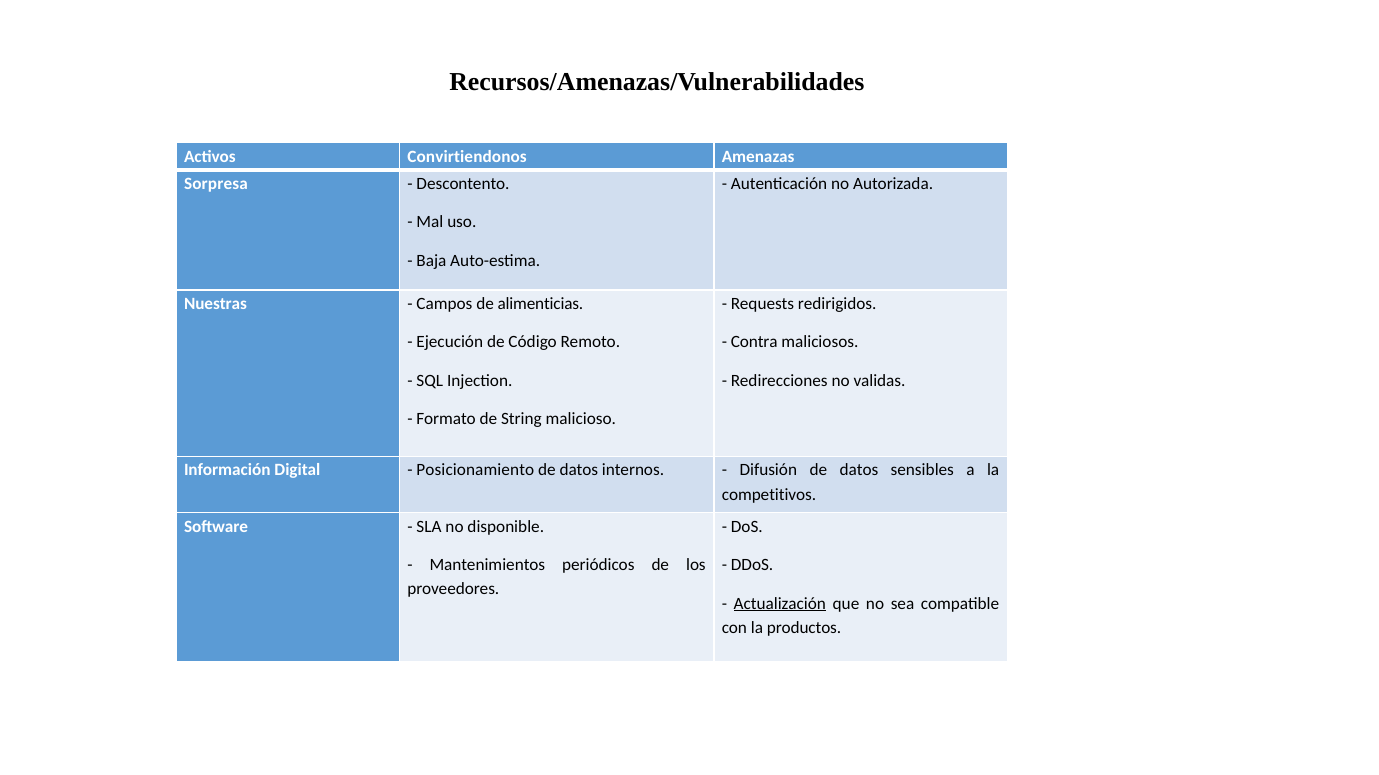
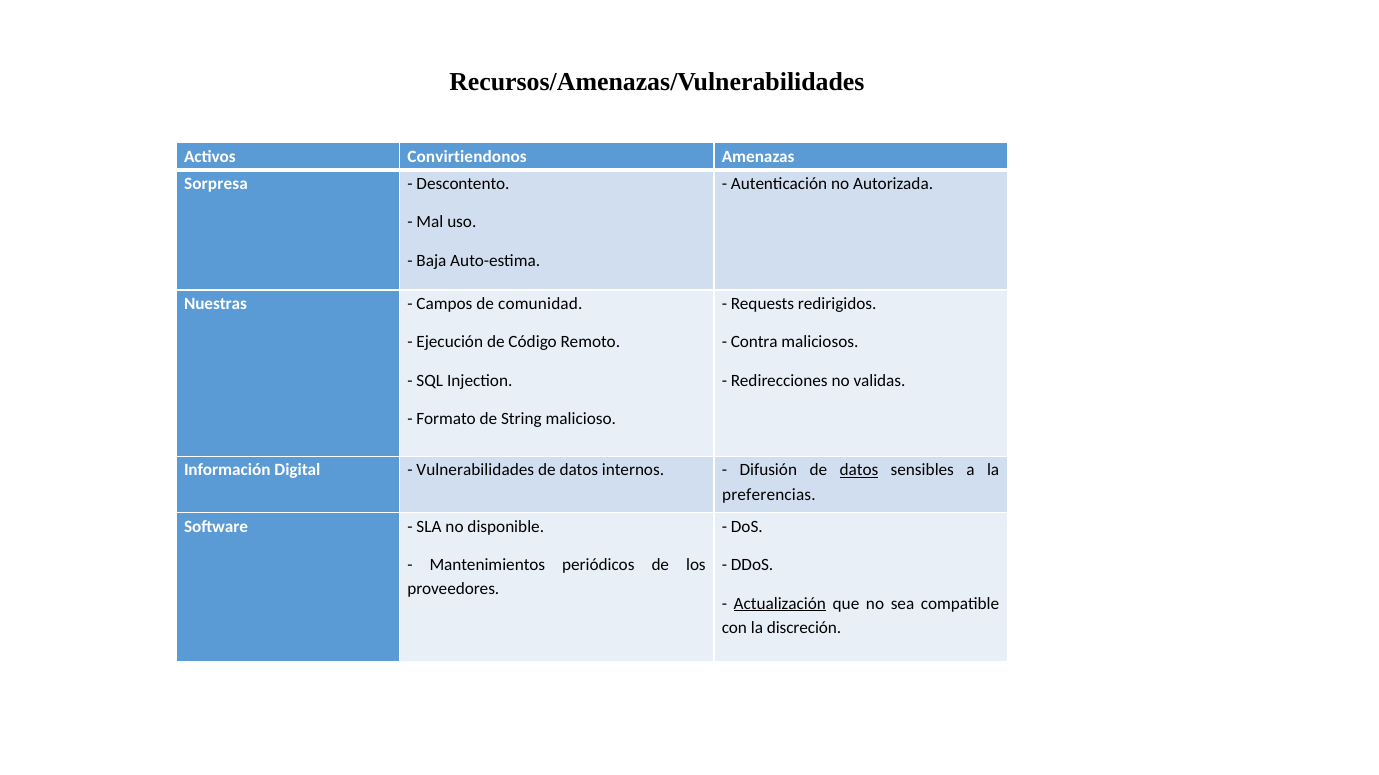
alimenticias: alimenticias -> comunidad (540, 304)
Posicionamiento: Posicionamiento -> Vulnerabilidades (475, 471)
datos underline: none -> present (859, 471)
competitivos: competitivos -> preferencias (769, 495)
productos: productos -> discreción (804, 628)
